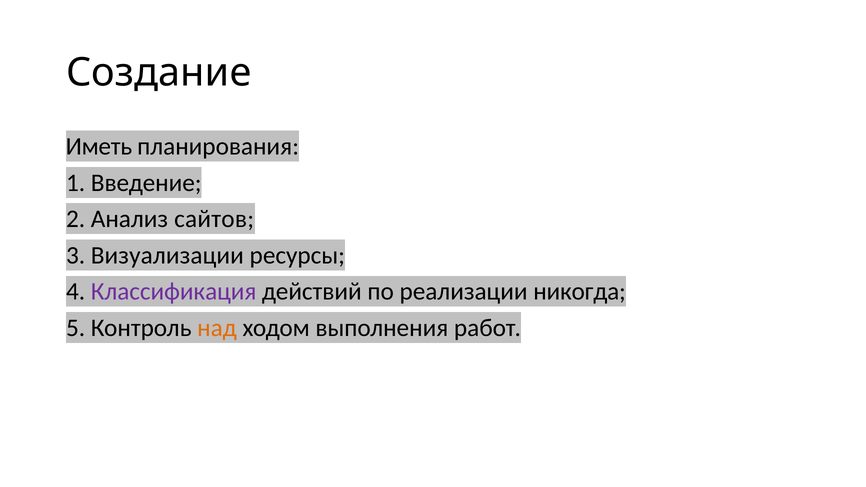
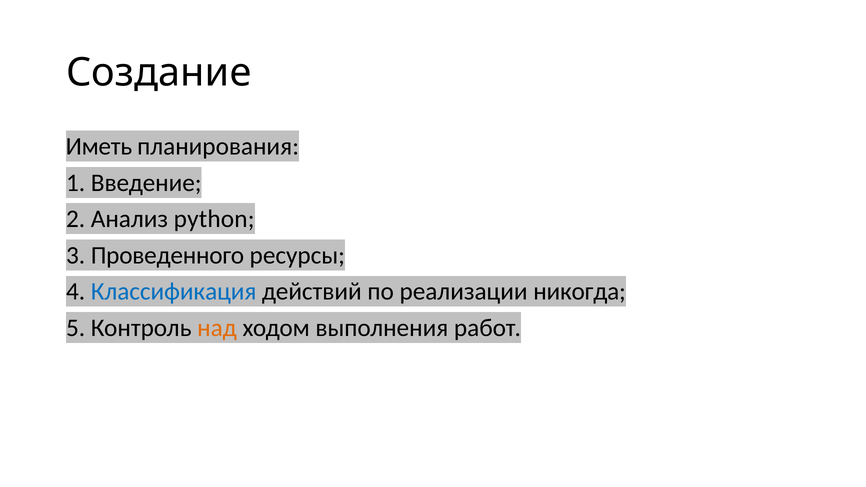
сайтов: сайтов -> python (214, 219)
Визуализации: Визуализации -> Проведенного (167, 255)
Классификация colour: purple -> blue (174, 292)
